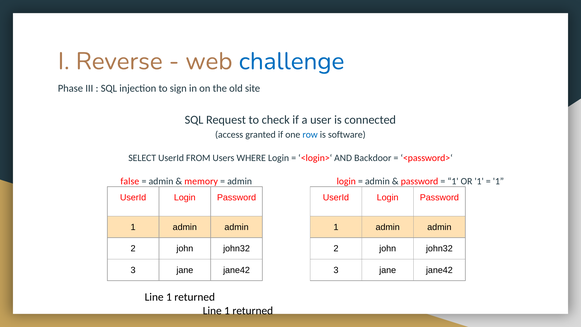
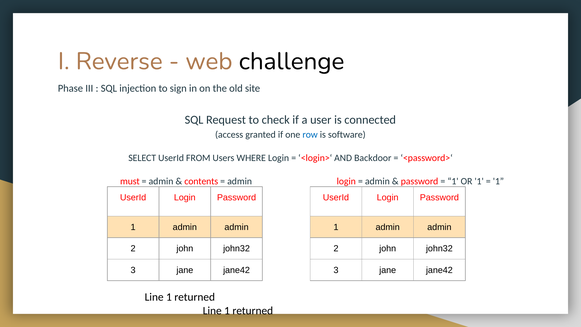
challenge colour: blue -> black (292, 61)
false: false -> must (130, 181)
memory: memory -> contents (201, 181)
